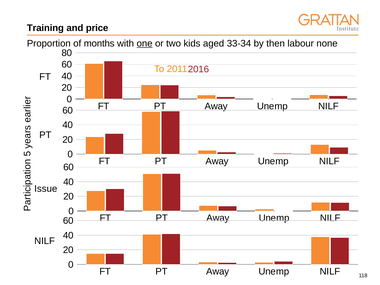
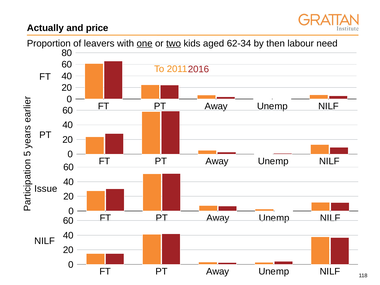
Training: Training -> Actually (45, 28)
months: months -> leavers (99, 43)
two underline: none -> present (174, 43)
33-34: 33-34 -> 62-34 (239, 43)
none: none -> need (327, 43)
